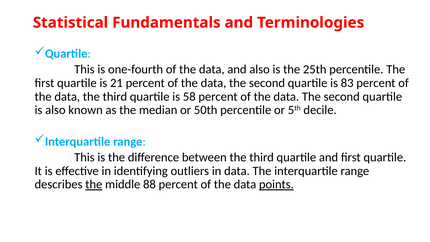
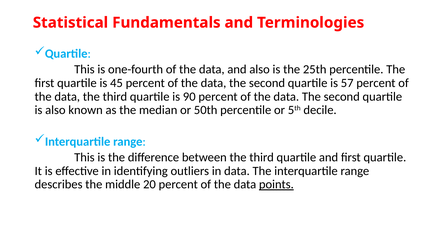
21: 21 -> 45 (116, 83)
83: 83 -> 57 (347, 83)
58: 58 -> 90 (189, 97)
the underline: present -> none (94, 184)
88: 88 -> 20 (149, 184)
